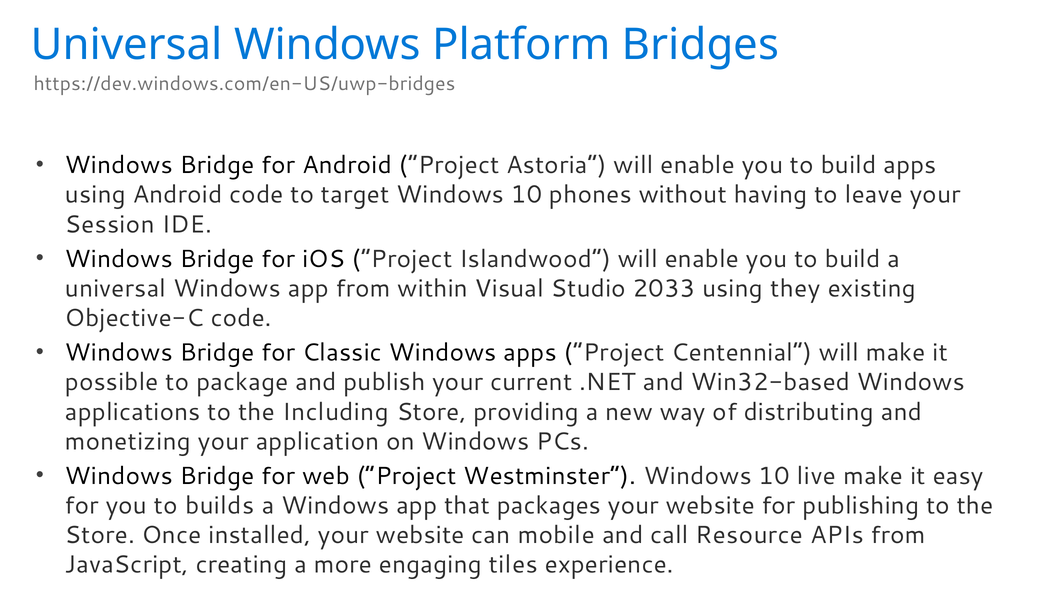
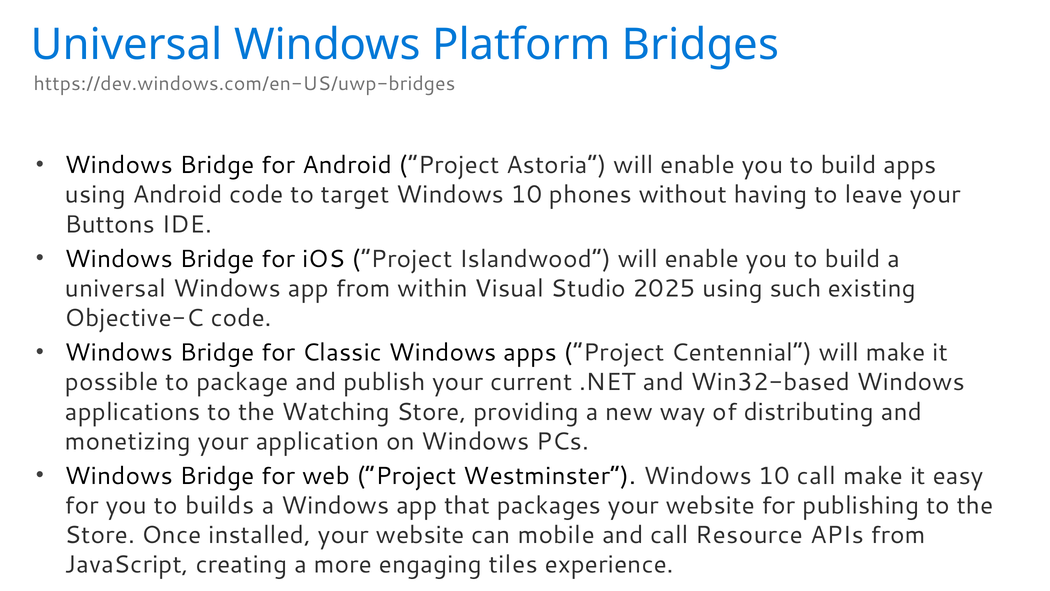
Session: Session -> Buttons (110, 224)
2033: 2033 -> 2025 (664, 288)
they: they -> such (796, 288)
Including: Including -> Watching (336, 412)
10 live: live -> call (816, 476)
